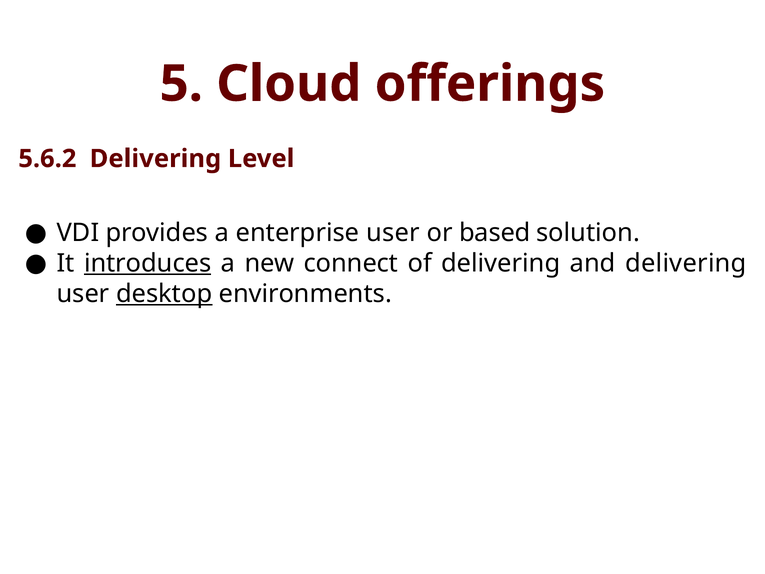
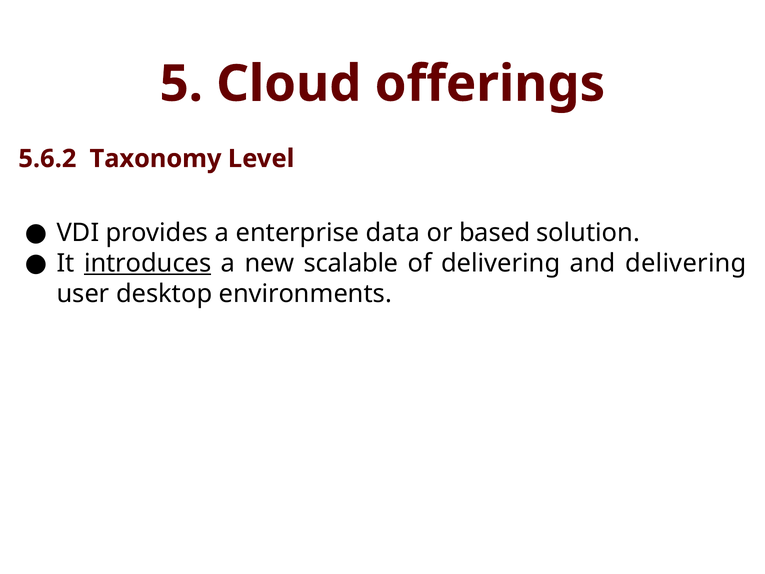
5.6.2 Delivering: Delivering -> Taxonomy (156, 159)
enterprise user: user -> data (393, 233)
connect: connect -> scalable (351, 263)
desktop underline: present -> none (164, 294)
